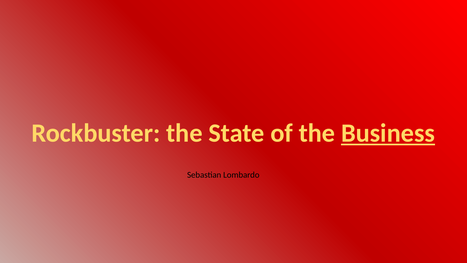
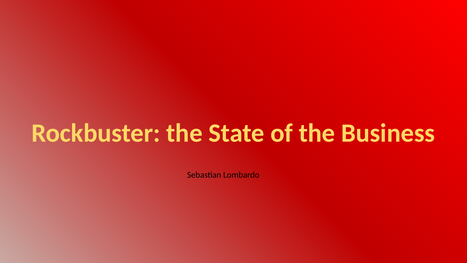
Business underline: present -> none (388, 133)
